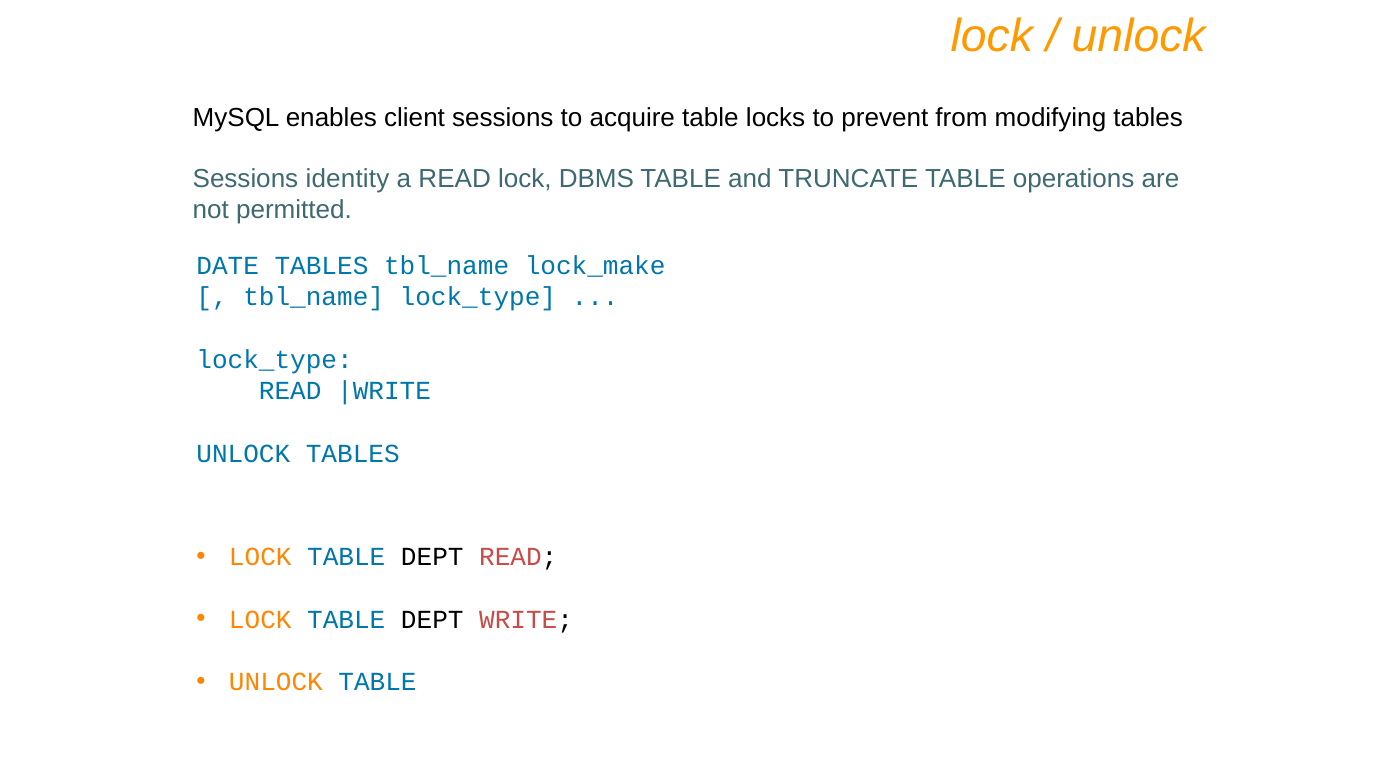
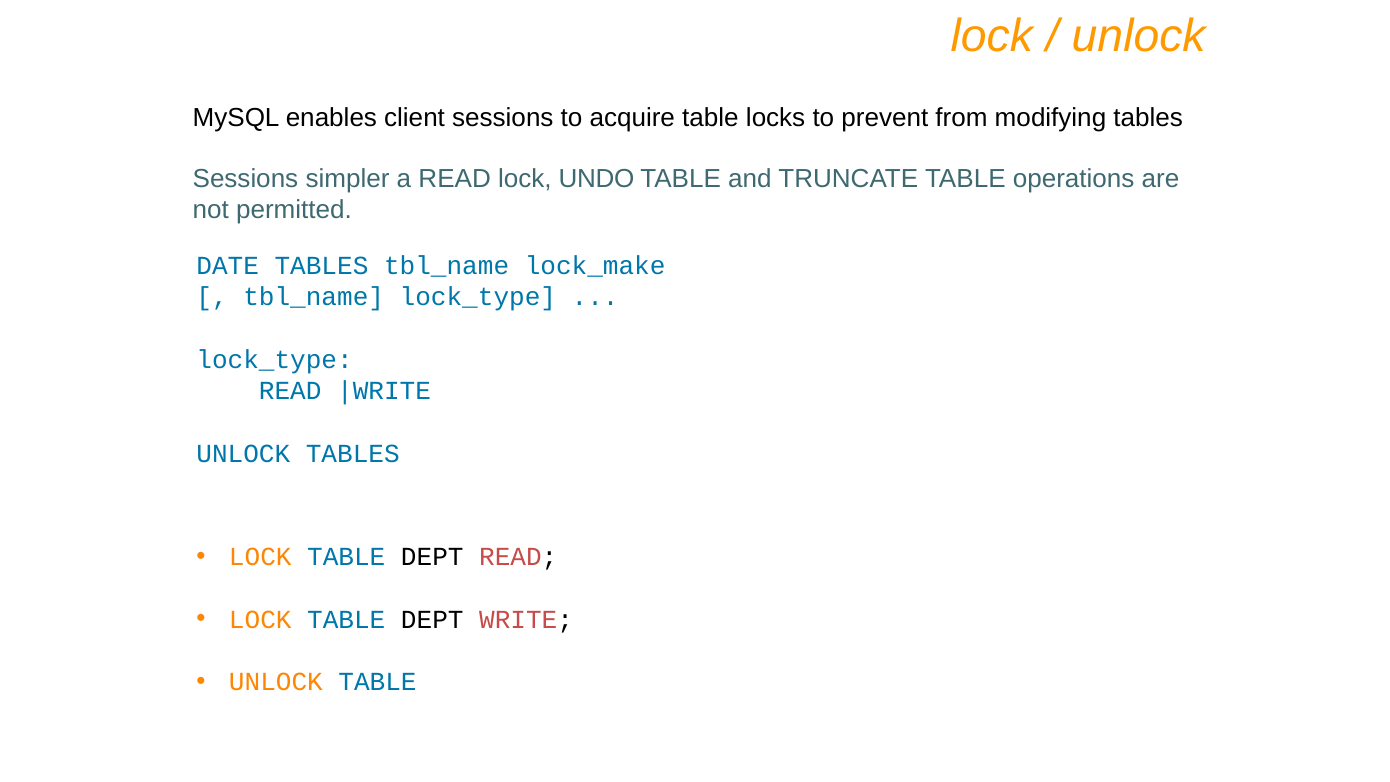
identity: identity -> simpler (348, 179)
DBMS: DBMS -> UNDO (597, 179)
